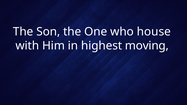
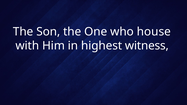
moving: moving -> witness (147, 46)
